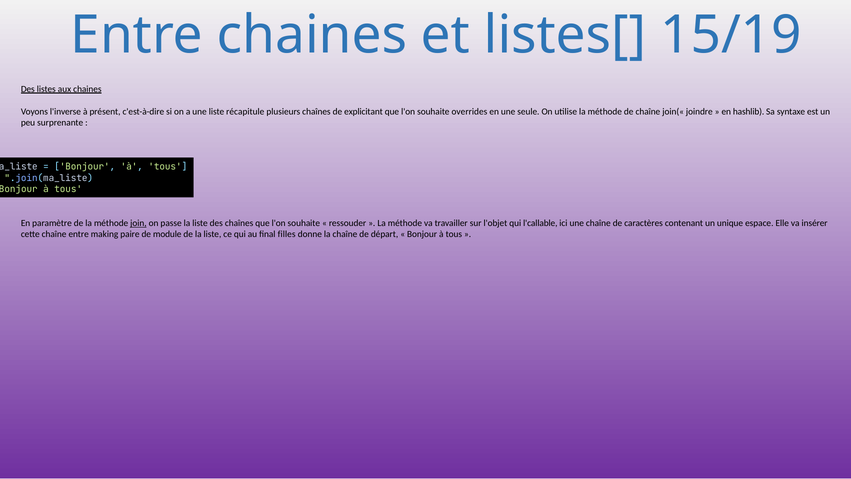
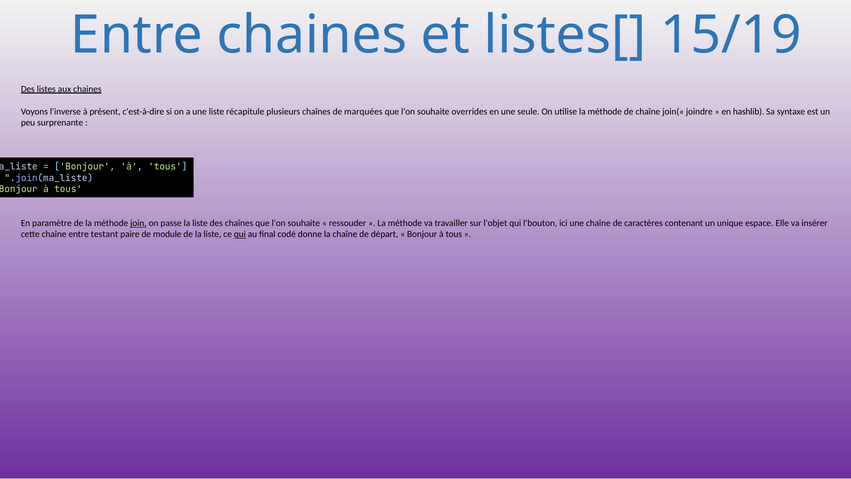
explicitant: explicitant -> marquées (363, 111)
l'callable: l'callable -> l'bouton (540, 223)
making: making -> testant (105, 234)
qui underline: none -> present (240, 234)
filles: filles -> codé (287, 234)
